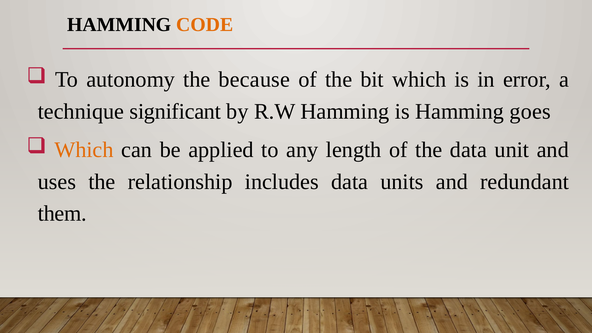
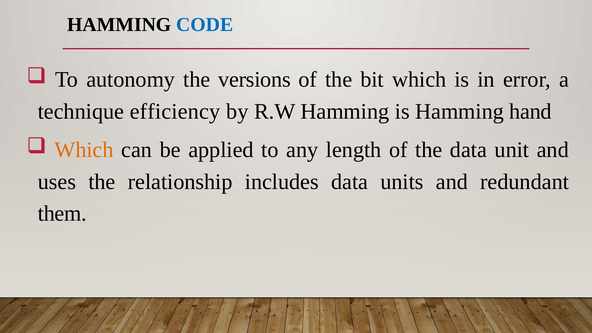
CODE colour: orange -> blue (205, 25)
because: because -> versions (255, 80)
significant: significant -> efficiency (175, 112)
goes: goes -> hand (530, 112)
